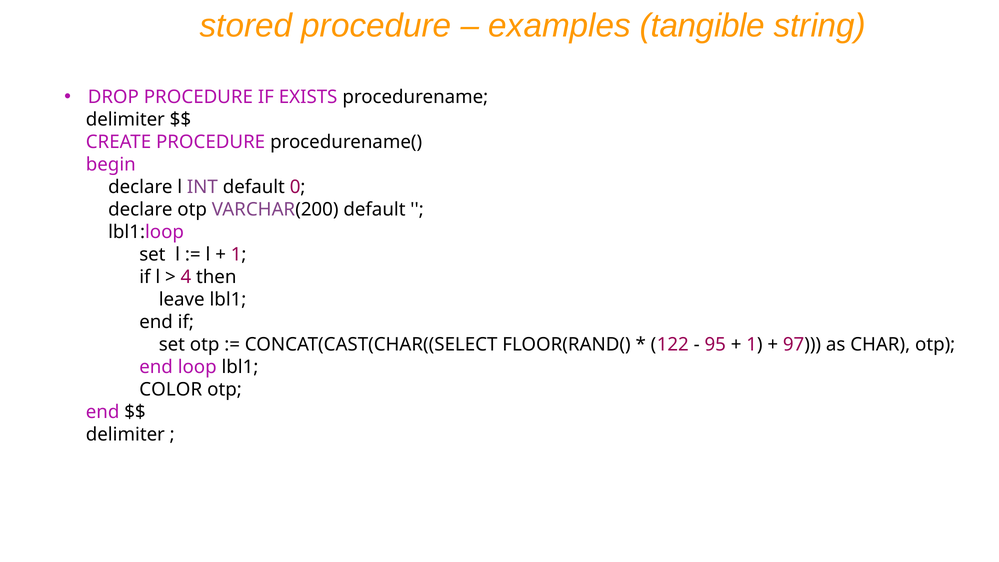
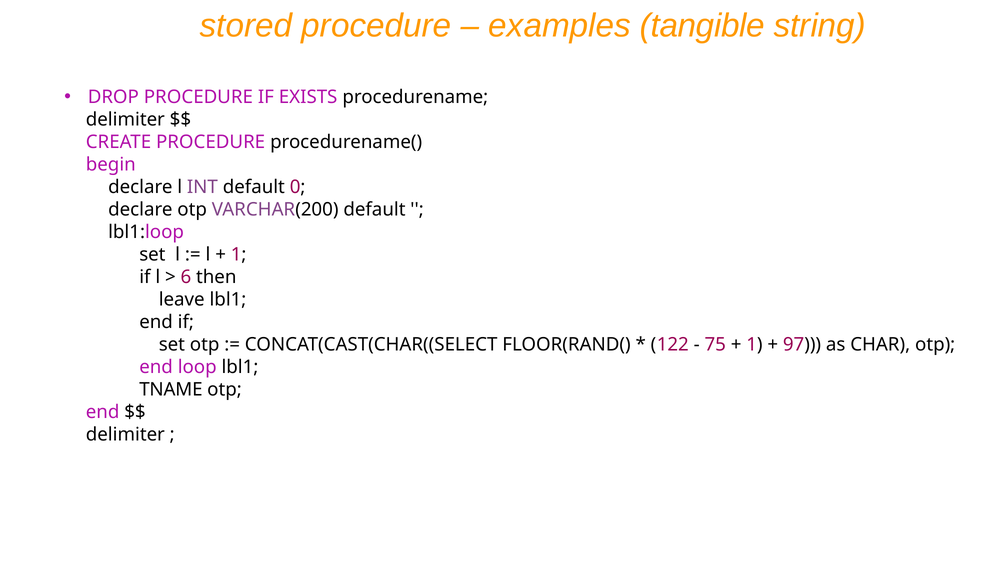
4: 4 -> 6 (186, 277)
95: 95 -> 75 (715, 345)
COLOR: COLOR -> TNAME (171, 389)
